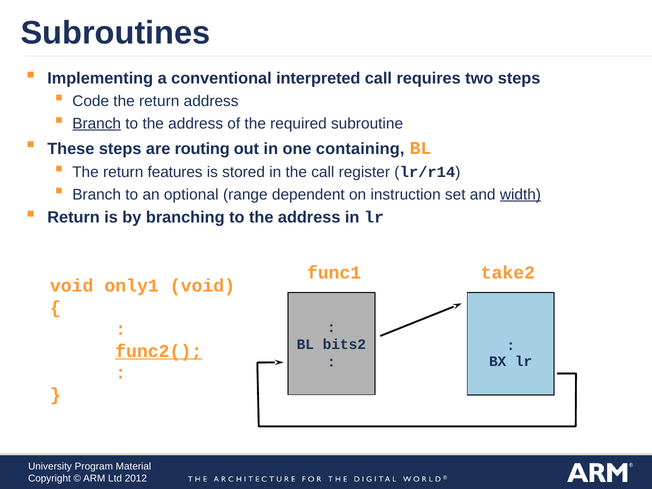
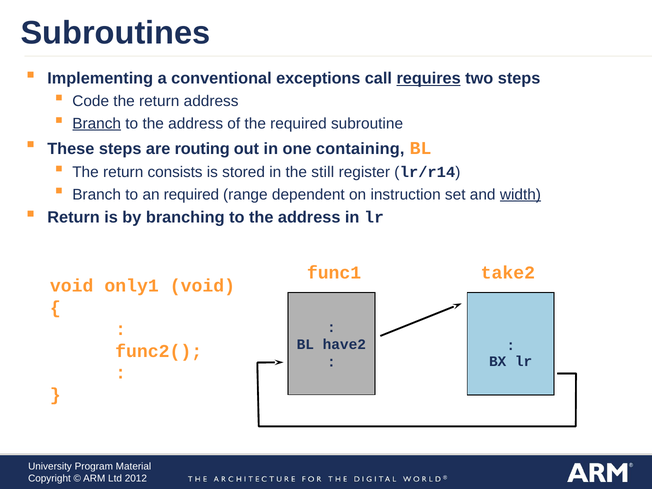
interpreted: interpreted -> exceptions (318, 78)
requires underline: none -> present (429, 78)
features: features -> consists (175, 172)
the call: call -> still (323, 172)
an optional: optional -> required (191, 194)
bits2: bits2 -> have2 (344, 345)
func2( underline: present -> none (159, 351)
